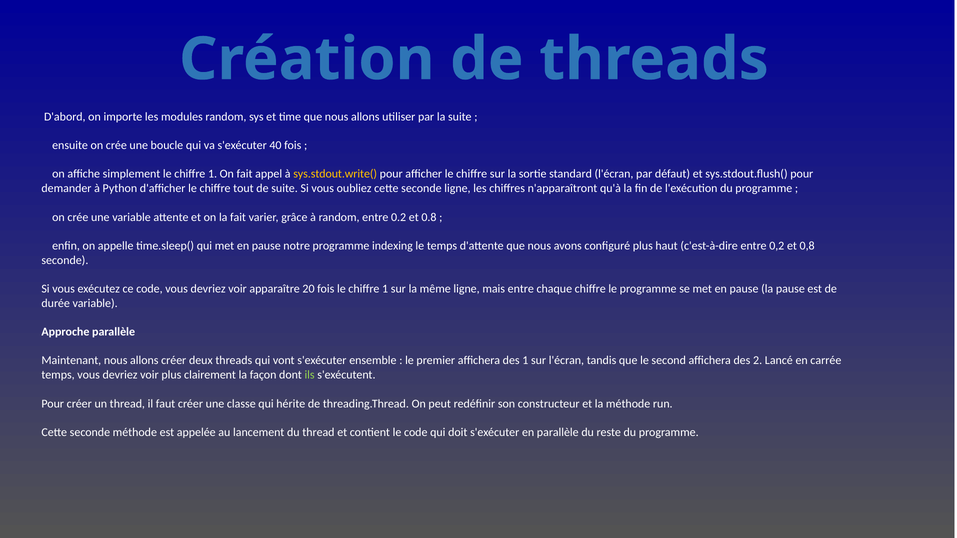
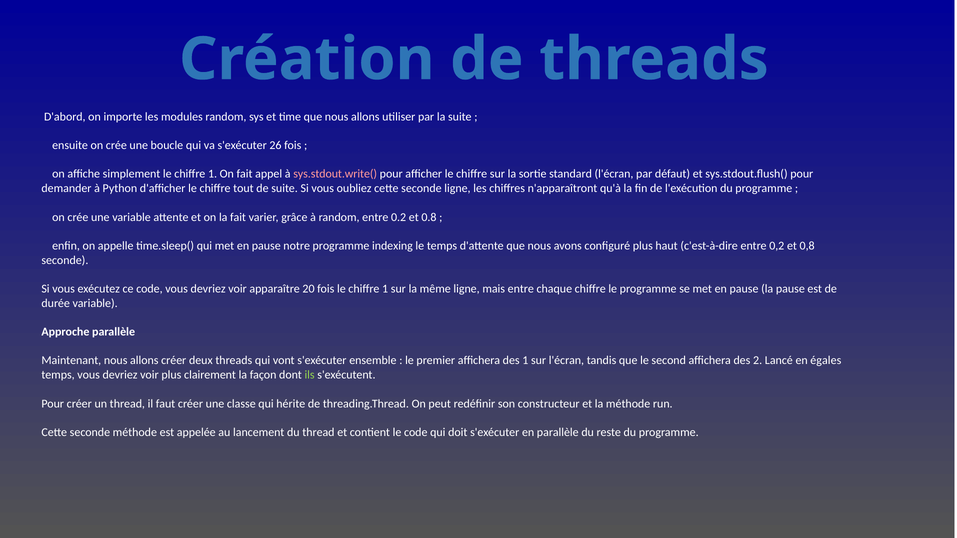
40: 40 -> 26 (275, 145)
sys.stdout.write( colour: yellow -> pink (335, 174)
carrée: carrée -> égales (826, 361)
